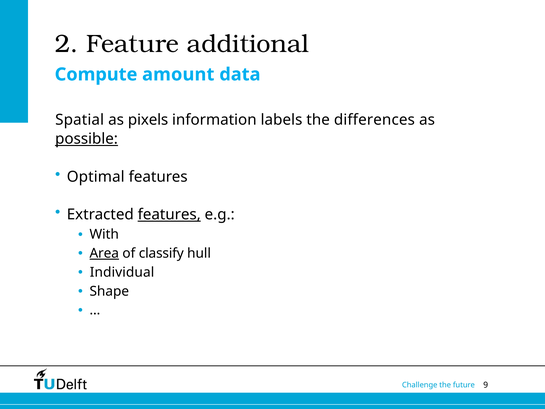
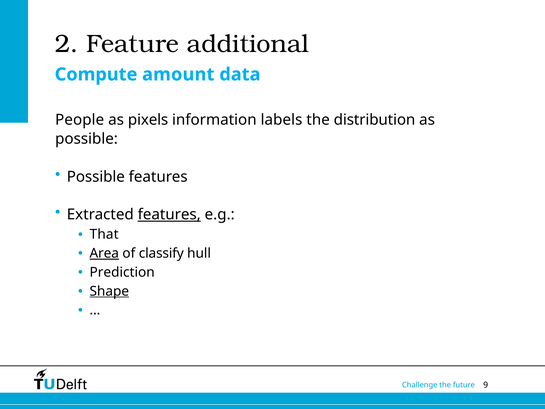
Spatial: Spatial -> People (80, 120)
differences: differences -> distribution (375, 120)
possible underline: present -> none (87, 139)
Optimal: Optimal -> Possible (96, 177)
With: With -> That (104, 234)
Individual: Individual -> Prediction (122, 272)
Shape underline: none -> present (109, 291)
